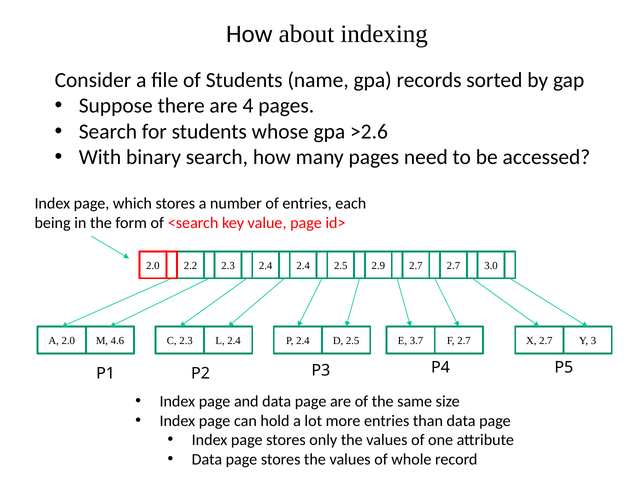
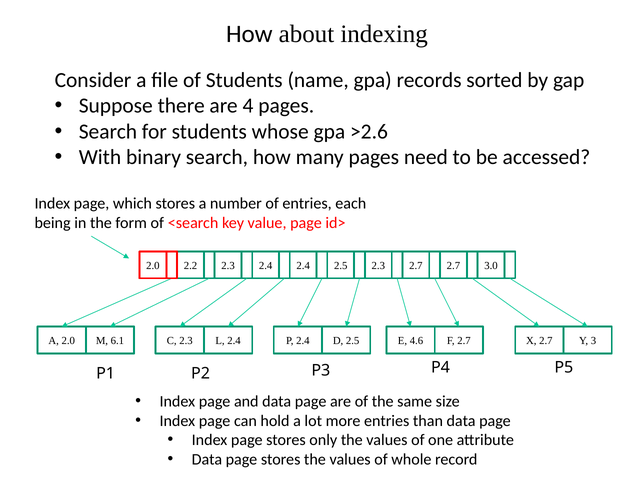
2.5 2.9: 2.9 -> 2.3 (378, 266)
4.6: 4.6 -> 6.1 (117, 341)
3.7: 3.7 -> 4.6 (416, 341)
